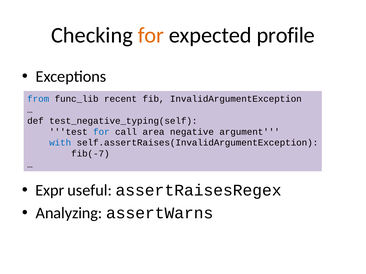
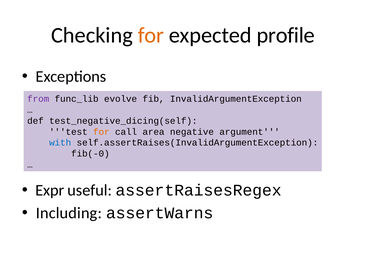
from colour: blue -> purple (38, 99)
recent: recent -> evolve (121, 99)
test_negative_typing(self: test_negative_typing(self -> test_negative_dicing(self (123, 121)
for colour: blue -> orange (101, 132)
fib(-7: fib(-7 -> fib(-0 (90, 154)
Analyzing: Analyzing -> Including (69, 213)
